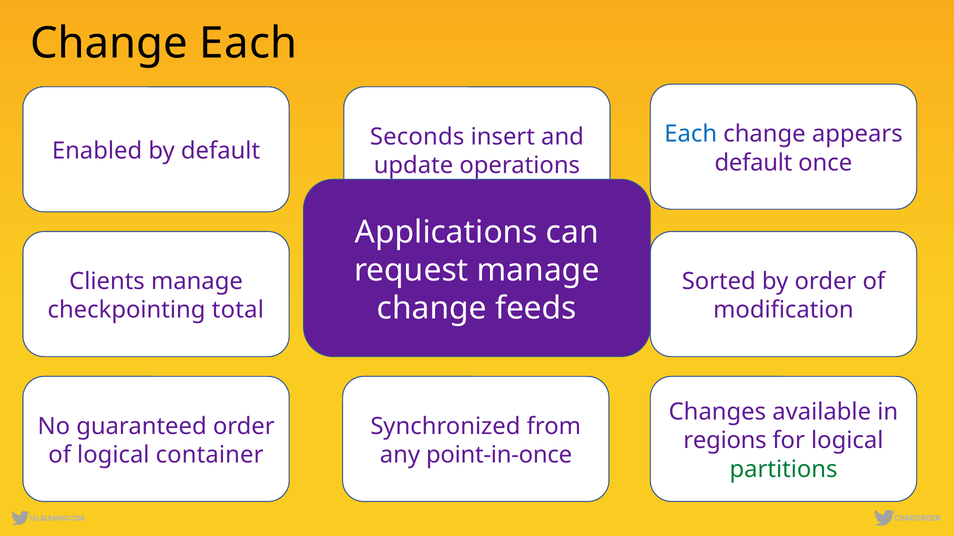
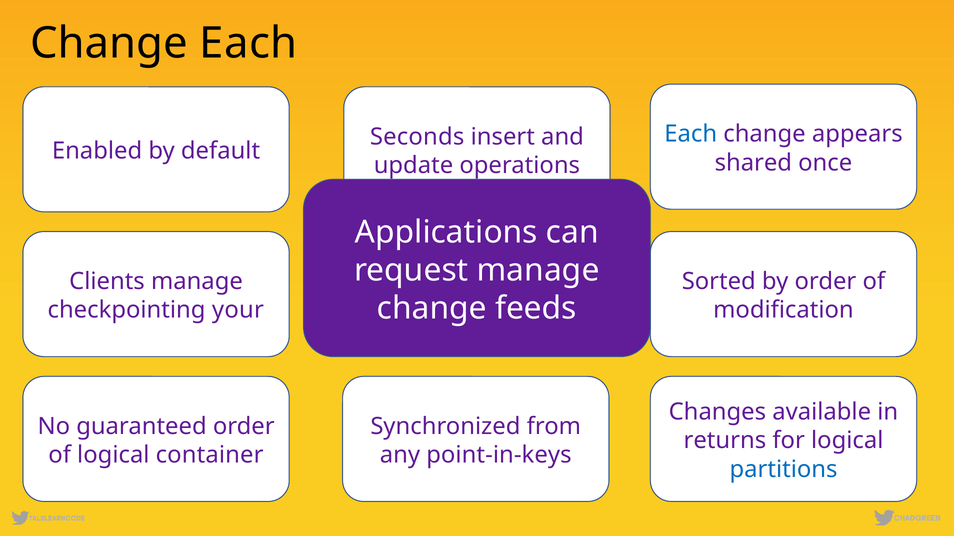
default: default -> shared (753, 163)
total: total -> your (238, 310)
regions: regions -> returns (725, 441)
point-in-once: point-in-once -> point-in-keys (499, 455)
partitions colour: green -> blue (784, 470)
